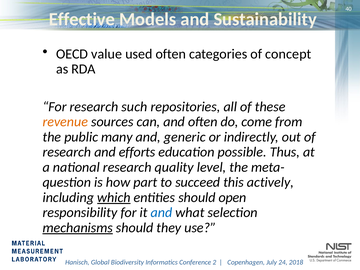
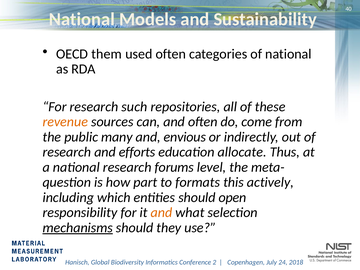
Effective: Effective -> National (82, 19)
value: value -> them (107, 54)
of concept: concept -> national (288, 54)
generic: generic -> envious (185, 137)
possible: possible -> allocate (242, 152)
quality: quality -> forums (174, 167)
succeed: succeed -> formats (198, 182)
which underline: present -> none (114, 197)
and colour: blue -> orange (162, 213)
